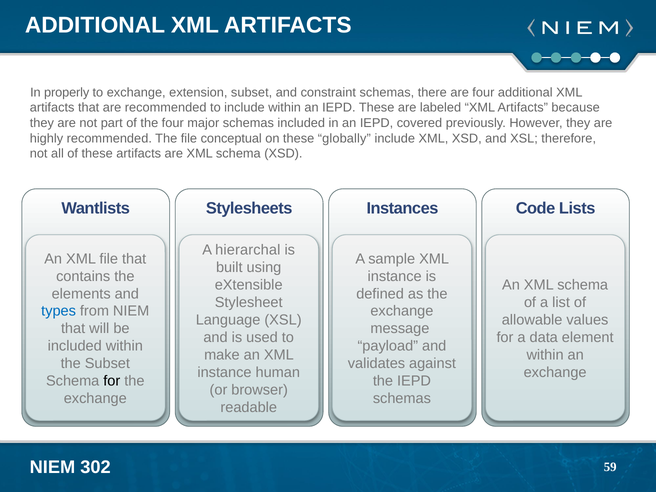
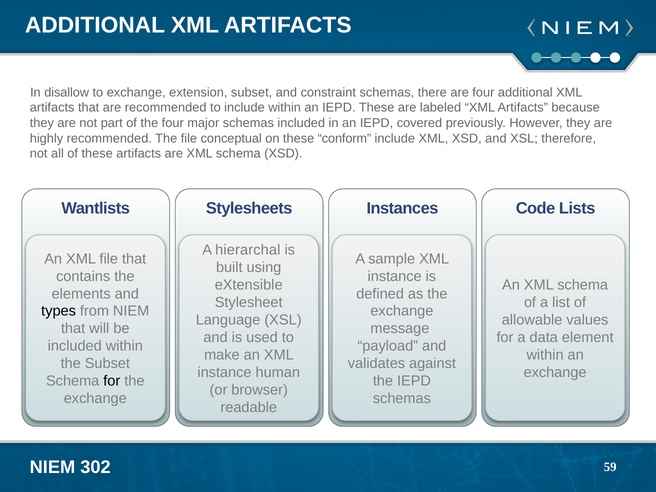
properly: properly -> disallow (67, 92)
globally: globally -> conform (344, 138)
types colour: blue -> black (59, 311)
